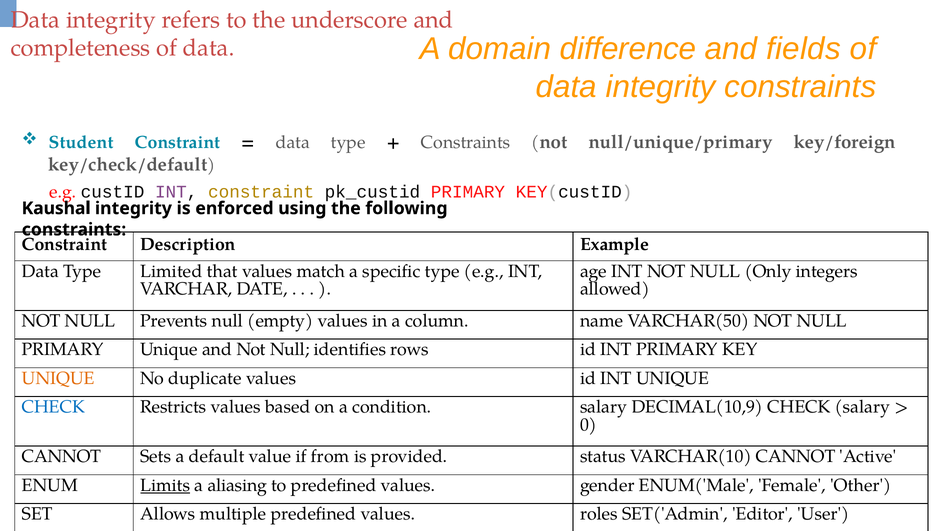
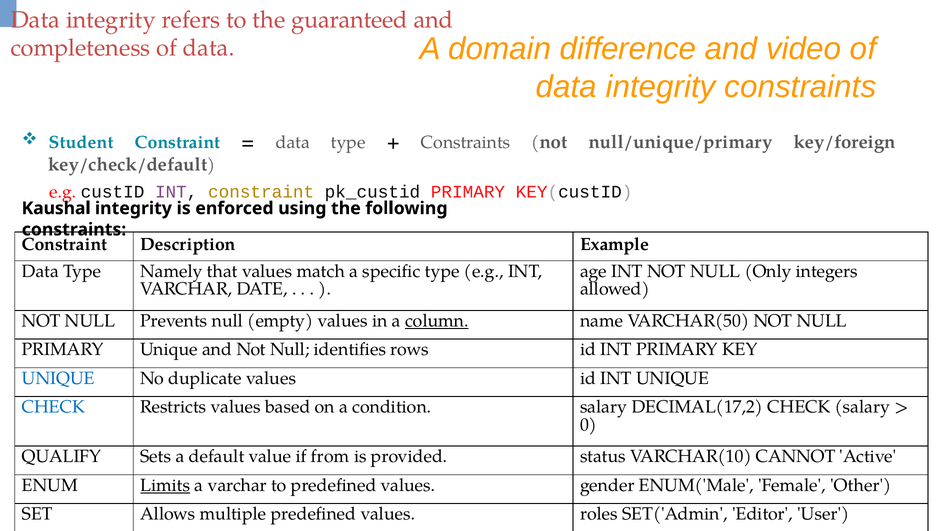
underscore: underscore -> guaranteed (350, 20)
fields: fields -> video (804, 49)
Limited: Limited -> Namely (171, 271)
column underline: none -> present (437, 321)
UNIQUE colour: orange -> blue (58, 378)
DECIMAL(10,9: DECIMAL(10,9 -> DECIMAL(17,2 (697, 407)
CANNOT: CANNOT -> QUALIFY (61, 456)
a aliasing: aliasing -> varchar (237, 485)
